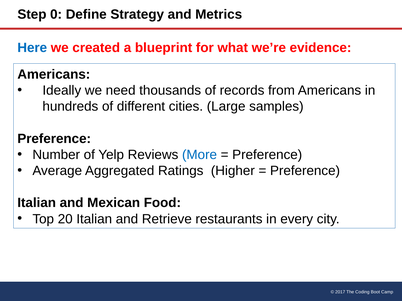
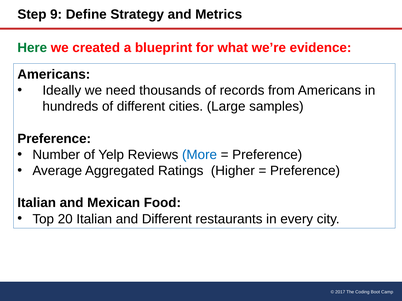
0: 0 -> 9 (56, 14)
Here colour: blue -> green (32, 48)
and Retrieve: Retrieve -> Different (167, 219)
